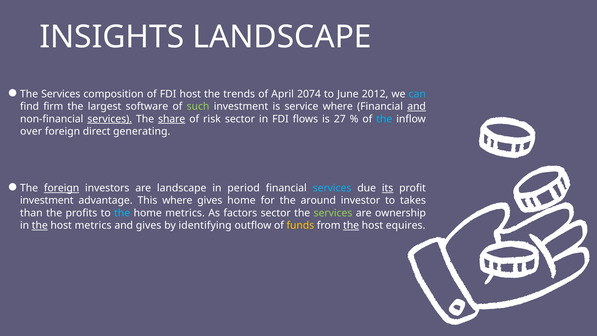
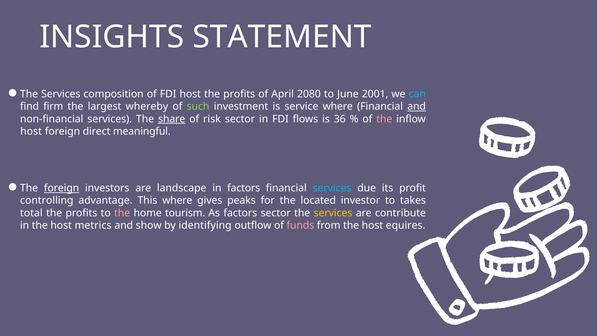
INSIGHTS LANDSCAPE: LANDSCAPE -> STATEMENT (282, 37)
trends: trends -> profits (239, 94)
2074: 2074 -> 2080 (309, 94)
2012: 2012 -> 2001 (375, 94)
software: software -> whereby (147, 106)
services underline: present -> none (110, 119)
27: 27 -> 36 (340, 119)
the colour: light blue -> pink (384, 119)
over: over -> host (31, 131)
generating: generating -> meaningful (142, 131)
in period: period -> factors (244, 188)
its underline: present -> none (388, 188)
investment: investment -> controlling (47, 200)
gives home: home -> peaks (242, 200)
around: around -> located (318, 200)
than: than -> total (31, 213)
the colour: light blue -> pink (122, 213)
home metrics: metrics -> tourism (185, 213)
services colour: light green -> yellow (333, 213)
ownership: ownership -> contribute (400, 213)
the underline: present -> none (40, 225)
and gives: gives -> show (149, 225)
funds colour: yellow -> pink (300, 225)
the underline: present -> none (351, 225)
